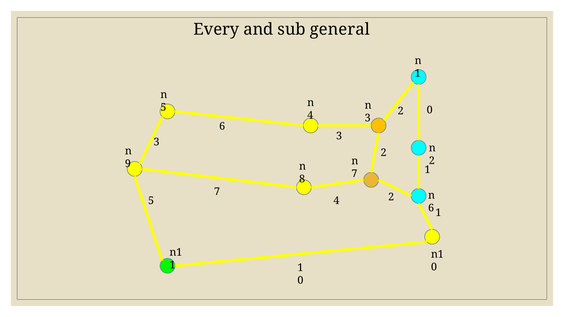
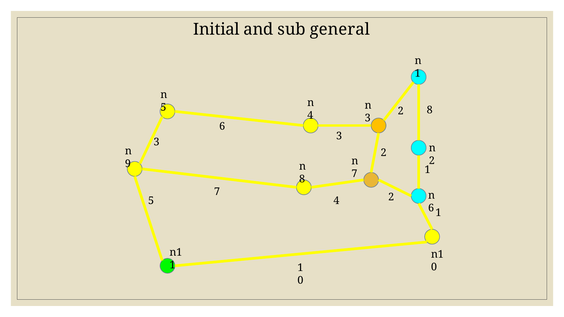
Every: Every -> Initial (217, 30)
2 0: 0 -> 8 (430, 110)
